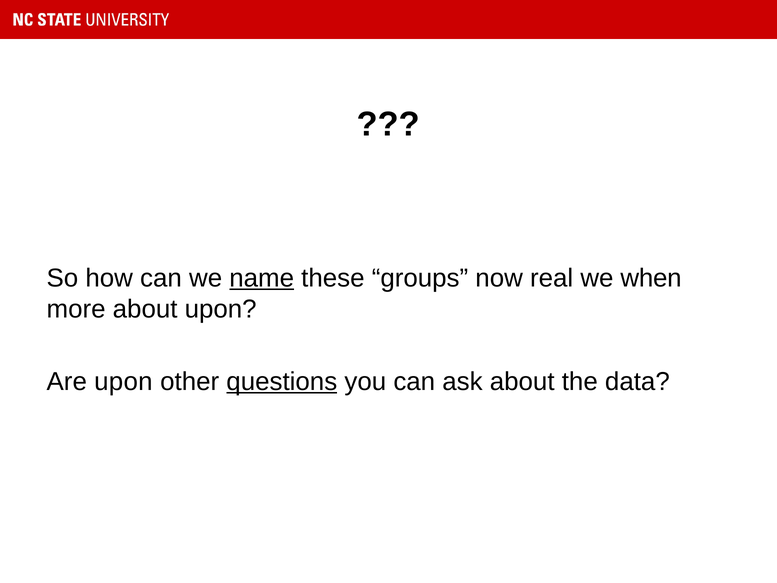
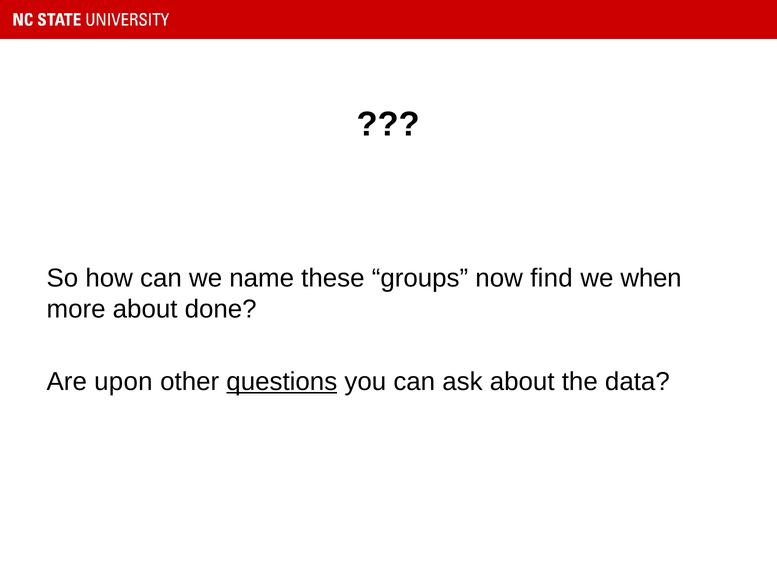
name underline: present -> none (262, 278)
real: real -> find (552, 278)
about upon: upon -> done (221, 309)
